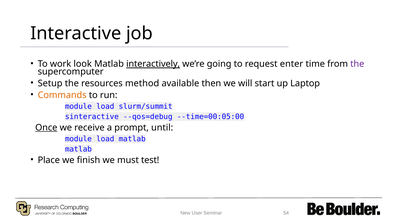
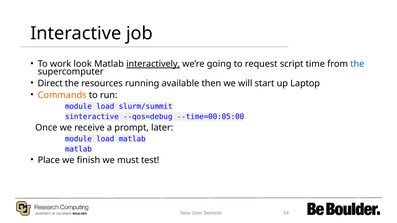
enter: enter -> script (292, 64)
the colour: purple -> blue (357, 64)
Setup: Setup -> Direct (50, 83)
method: method -> running (142, 83)
Once underline: present -> none (46, 128)
until: until -> later (162, 128)
